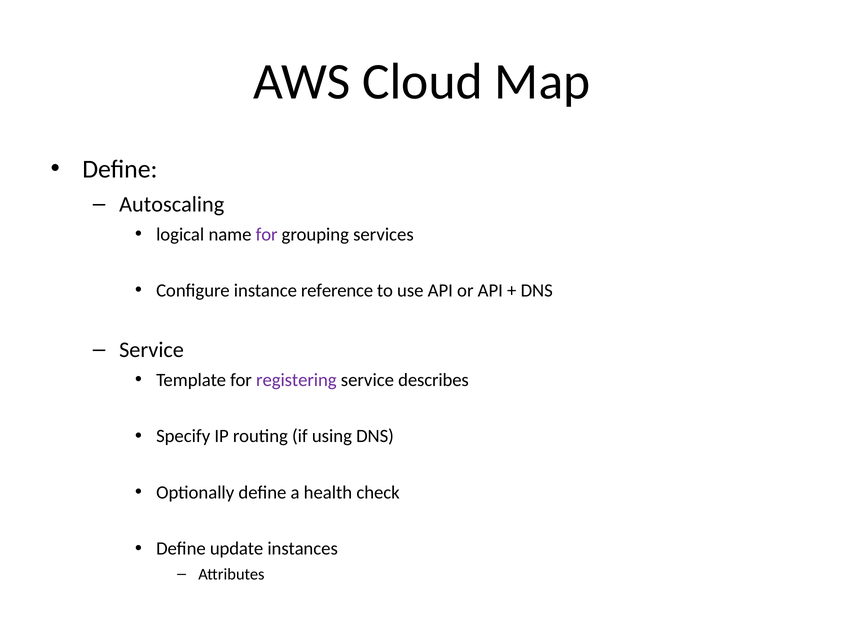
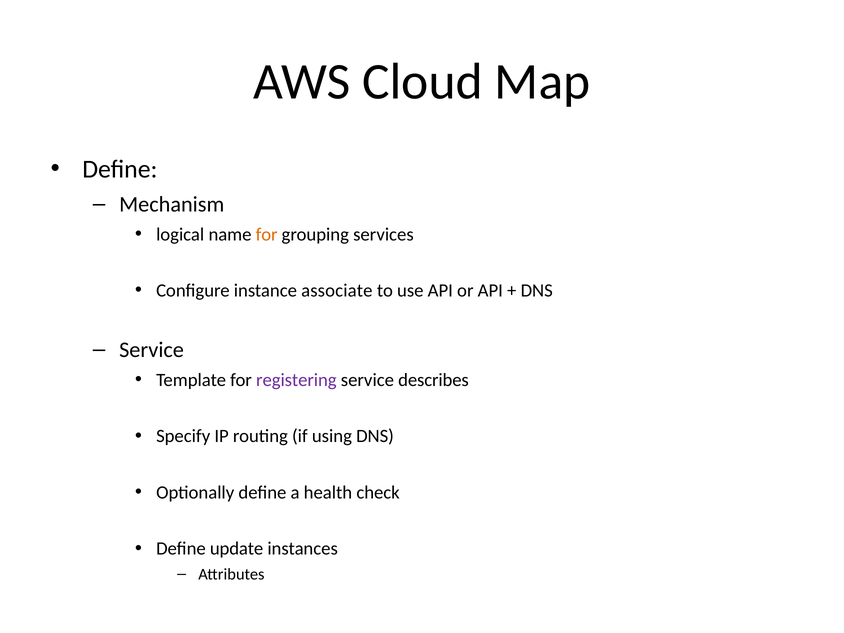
Autoscaling: Autoscaling -> Mechanism (172, 204)
for colour: purple -> orange (267, 234)
reference: reference -> associate (337, 291)
